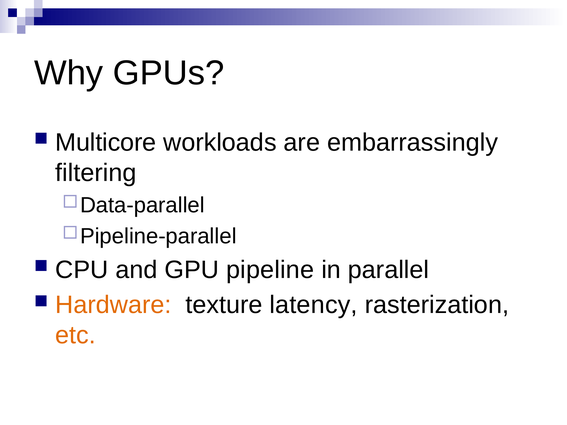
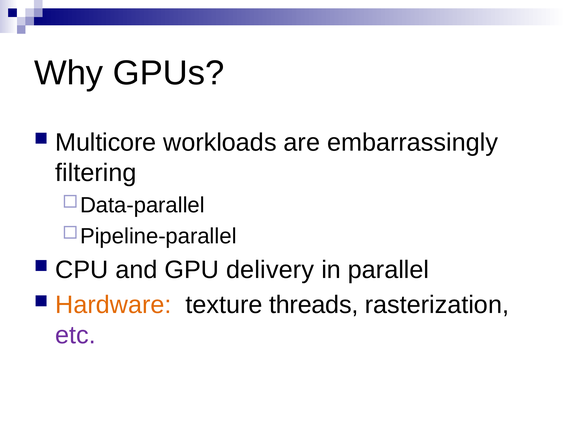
pipeline: pipeline -> delivery (270, 270)
latency: latency -> threads (314, 305)
etc colour: orange -> purple (76, 335)
